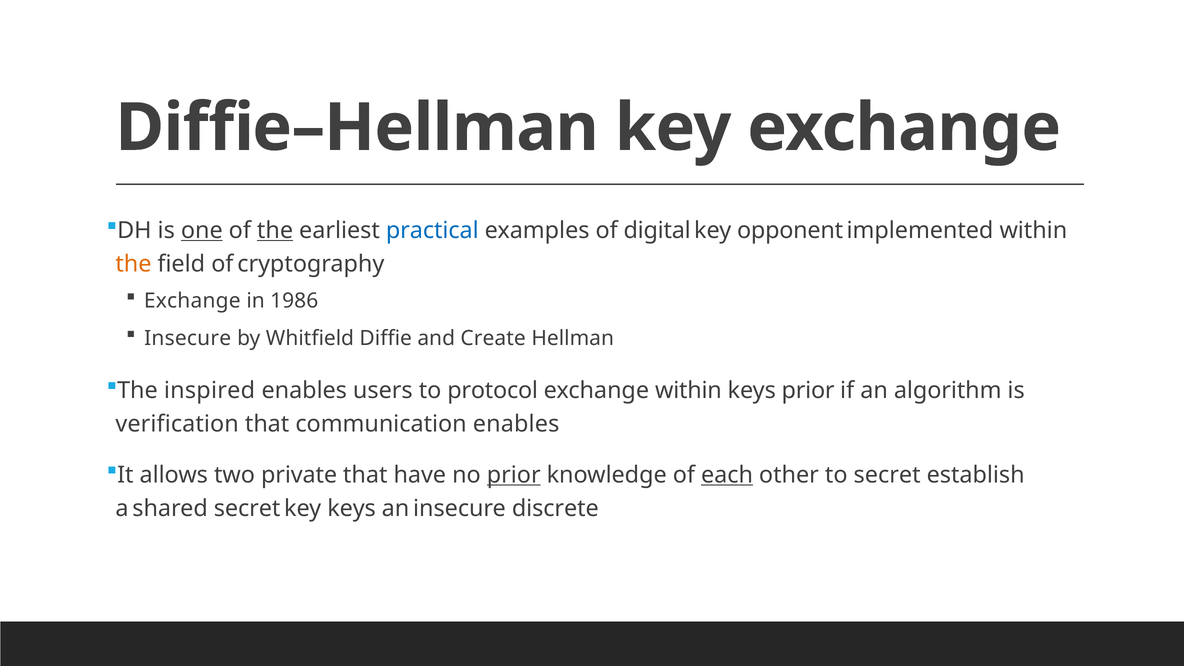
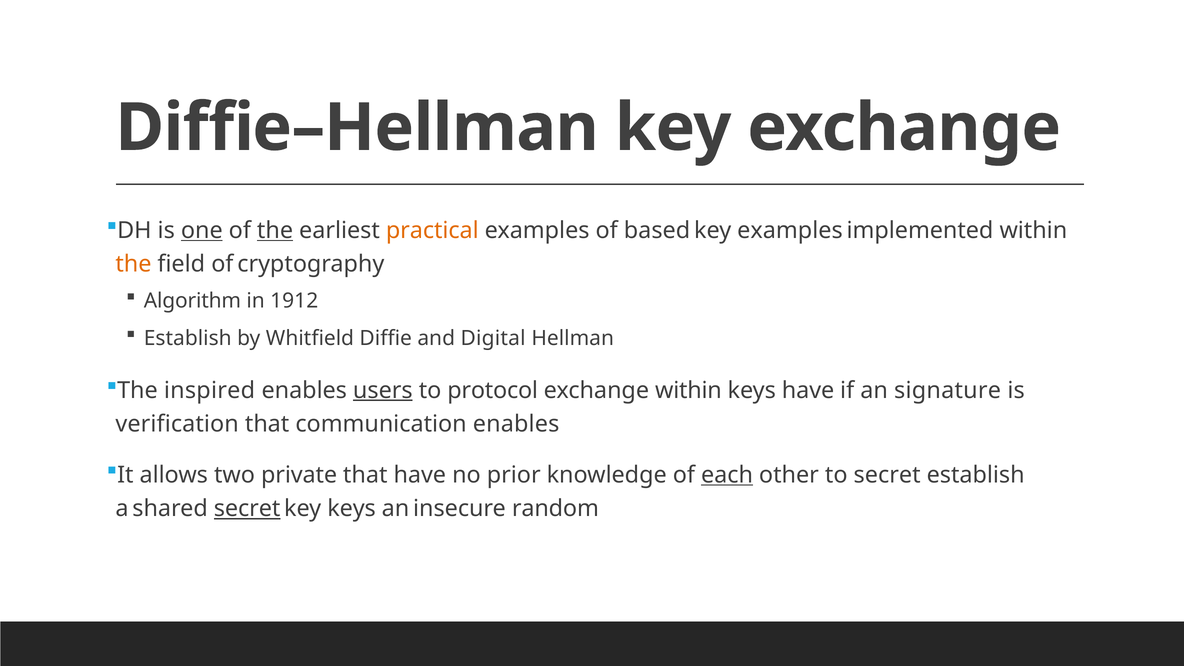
practical colour: blue -> orange (432, 230)
digital: digital -> based (657, 230)
key opponent: opponent -> examples (790, 230)
Exchange: Exchange -> Algorithm (192, 301)
1986: 1986 -> 1912 (294, 301)
Insecure: Insecure -> Establish (188, 338)
Create: Create -> Digital (493, 338)
users underline: none -> present (383, 390)
keys prior: prior -> have (808, 390)
algorithm: algorithm -> signature (948, 390)
prior underline: present -> none (514, 475)
secret underline: none -> present (247, 509)
discrete: discrete -> random (555, 509)
